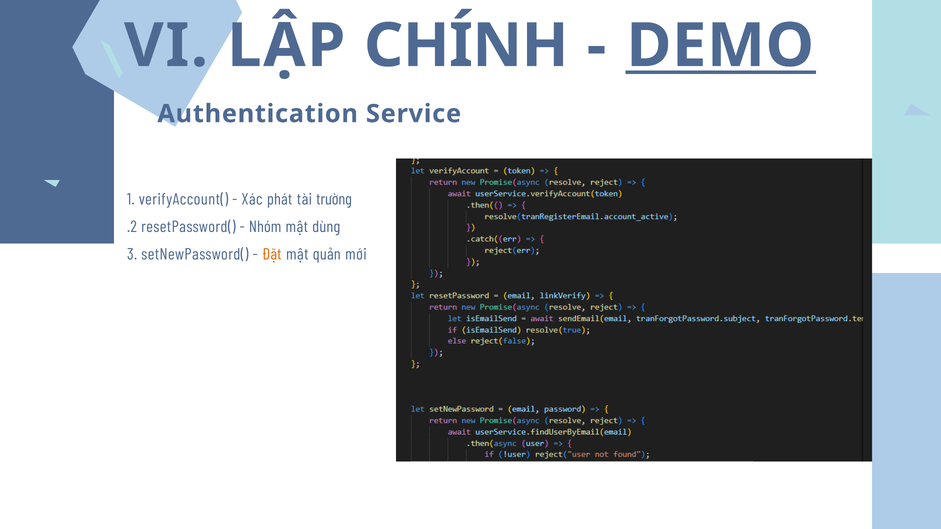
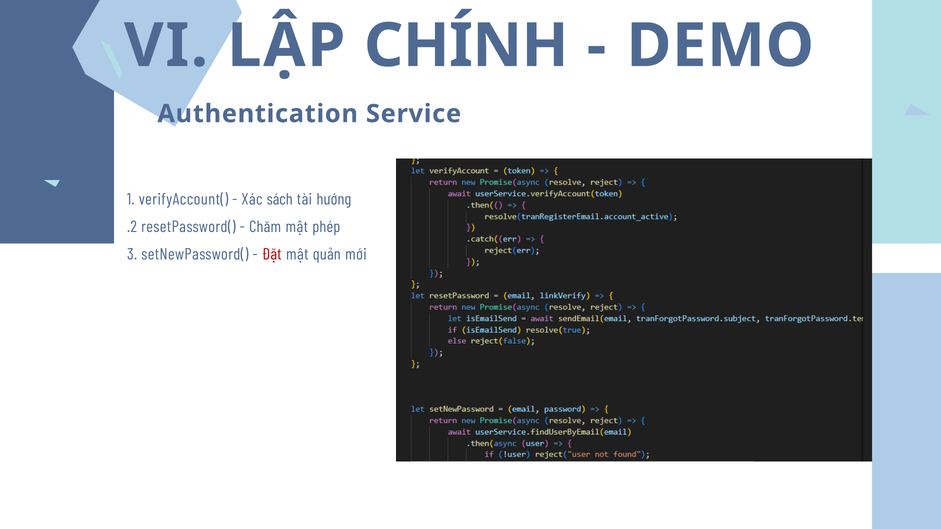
DEMO underline: present -> none (720, 46)
phát: phát -> sách (280, 199)
trường: trường -> hướng (334, 199)
Nhóm: Nhóm -> Chăm (265, 227)
dùng: dùng -> phép (326, 227)
Đặt colour: orange -> red (272, 255)
